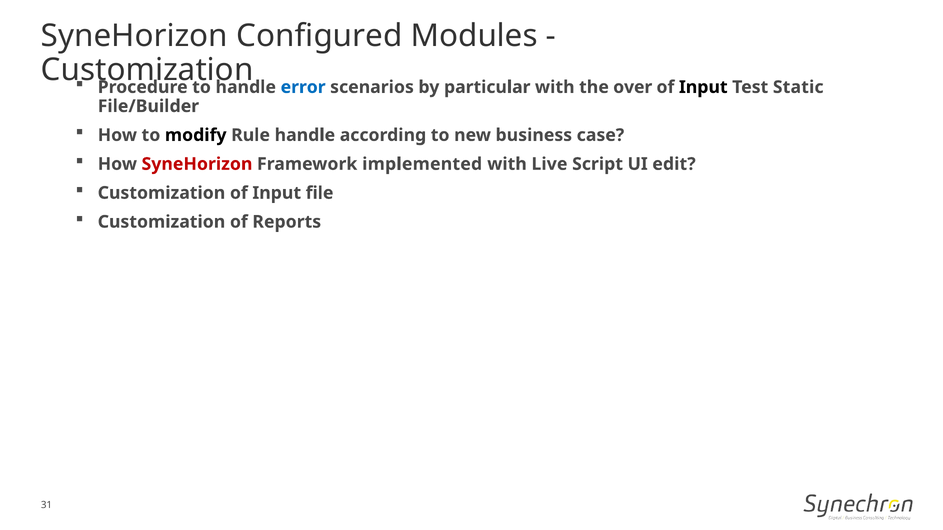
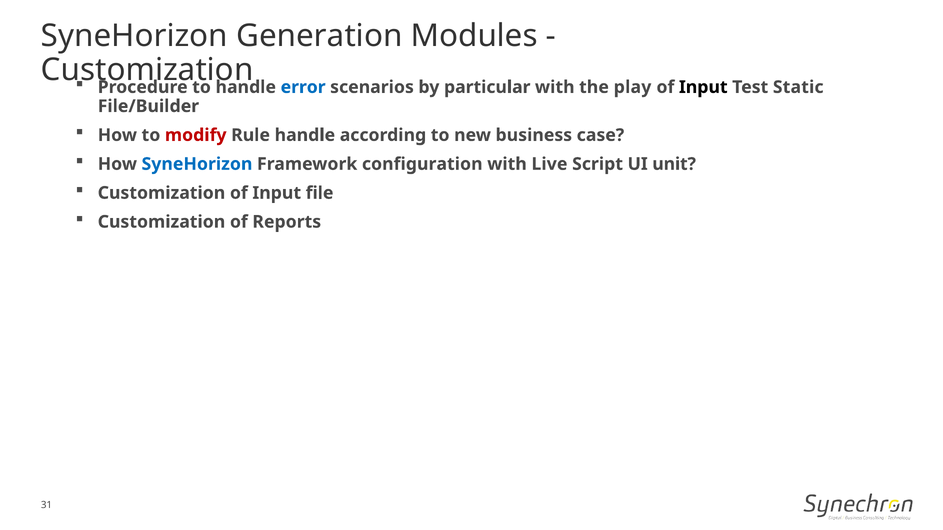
Configured: Configured -> Generation (319, 36)
over: over -> play (633, 87)
modify colour: black -> red (196, 135)
SyneHorizon colour: red -> blue (197, 164)
implemented: implemented -> configuration (422, 164)
edit: edit -> unit (674, 164)
